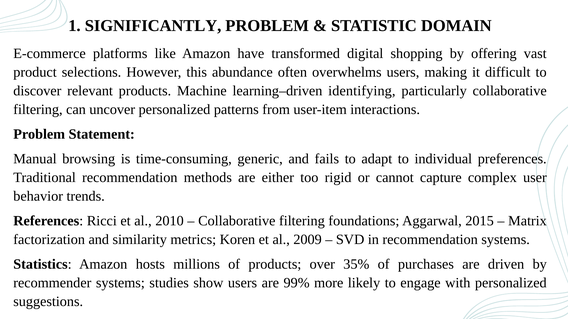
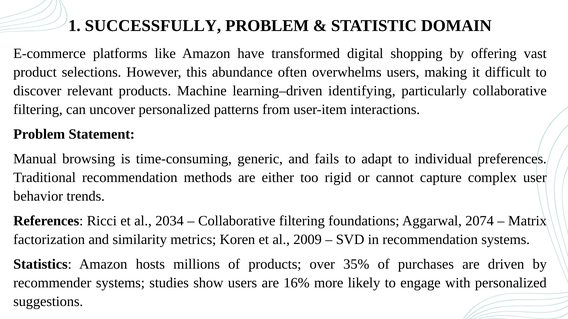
SIGNIFICANTLY: SIGNIFICANTLY -> SUCCESSFULLY (153, 26)
2010: 2010 -> 2034 (170, 221)
2015: 2015 -> 2074 (480, 221)
99%: 99% -> 16% (297, 283)
